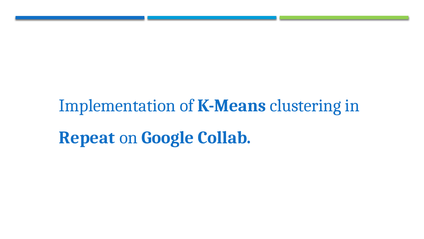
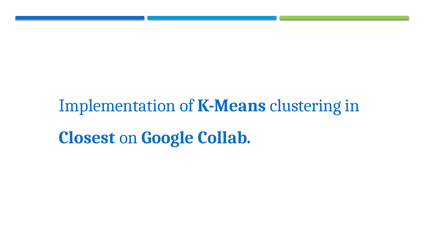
Repeat: Repeat -> Closest (87, 137)
